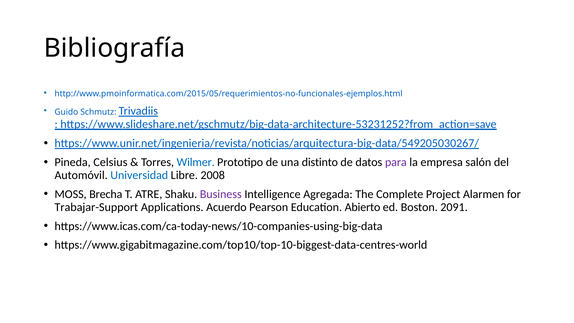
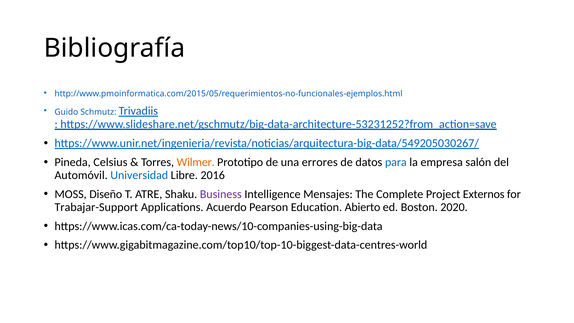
Wilmer colour: blue -> orange (196, 162)
distinto: distinto -> errores (320, 162)
para colour: purple -> blue (396, 162)
2008: 2008 -> 2016 (213, 175)
Brecha: Brecha -> Diseño (106, 194)
Agregada: Agregada -> Mensajes (328, 194)
Alarmen: Alarmen -> Externos (484, 194)
2091: 2091 -> 2020 (454, 207)
